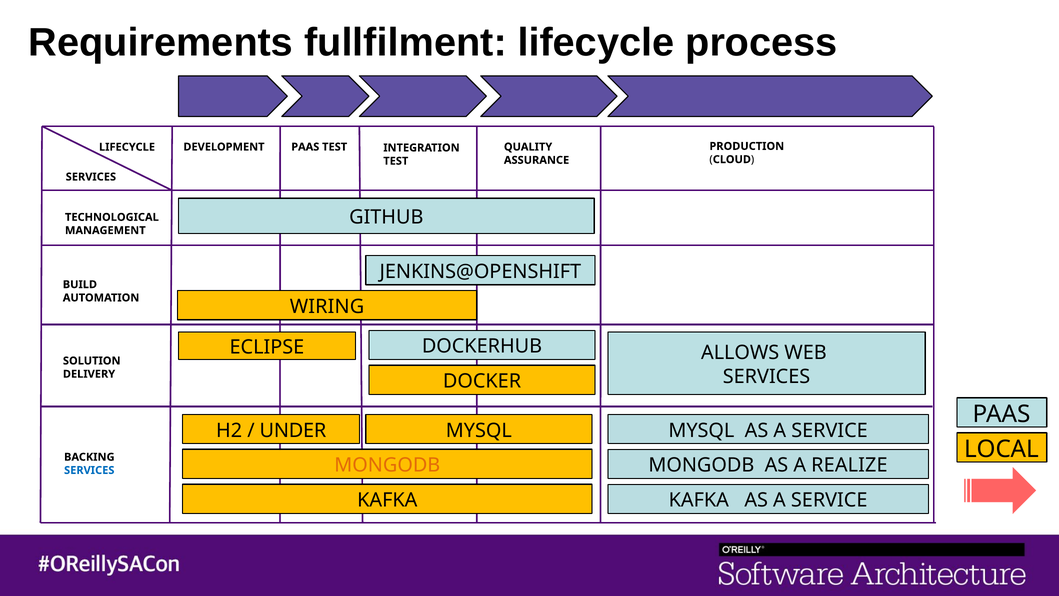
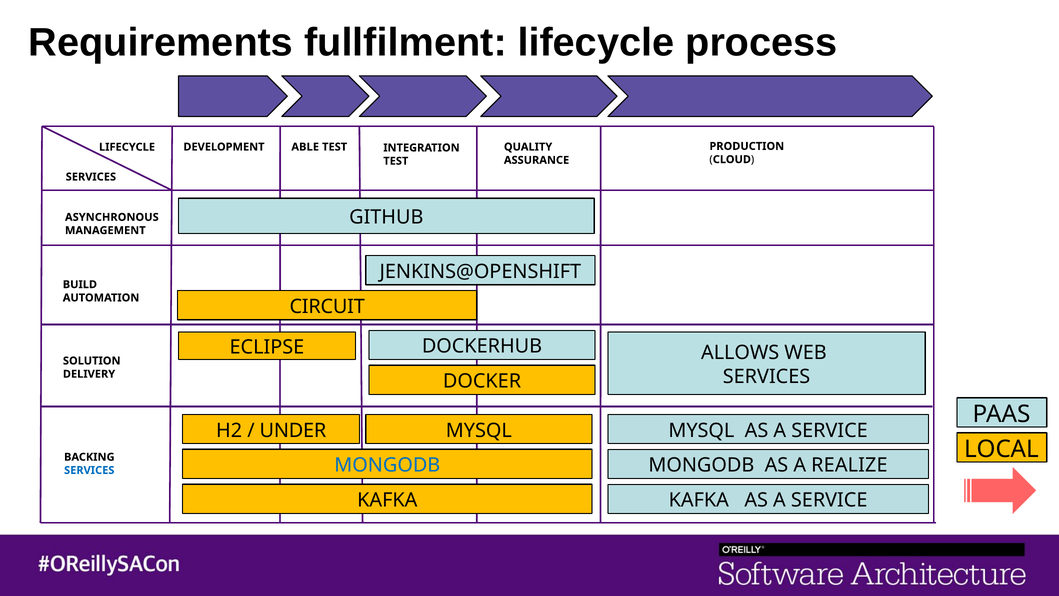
DEVELOPMENT PAAS: PAAS -> ABLE (305, 147)
TECHNOLOGICAL: TECHNOLOGICAL -> ASYNCHRONOUS (112, 217)
WIRING: WIRING -> CIRCUIT (327, 306)
MONGODB colour: orange -> blue (387, 465)
